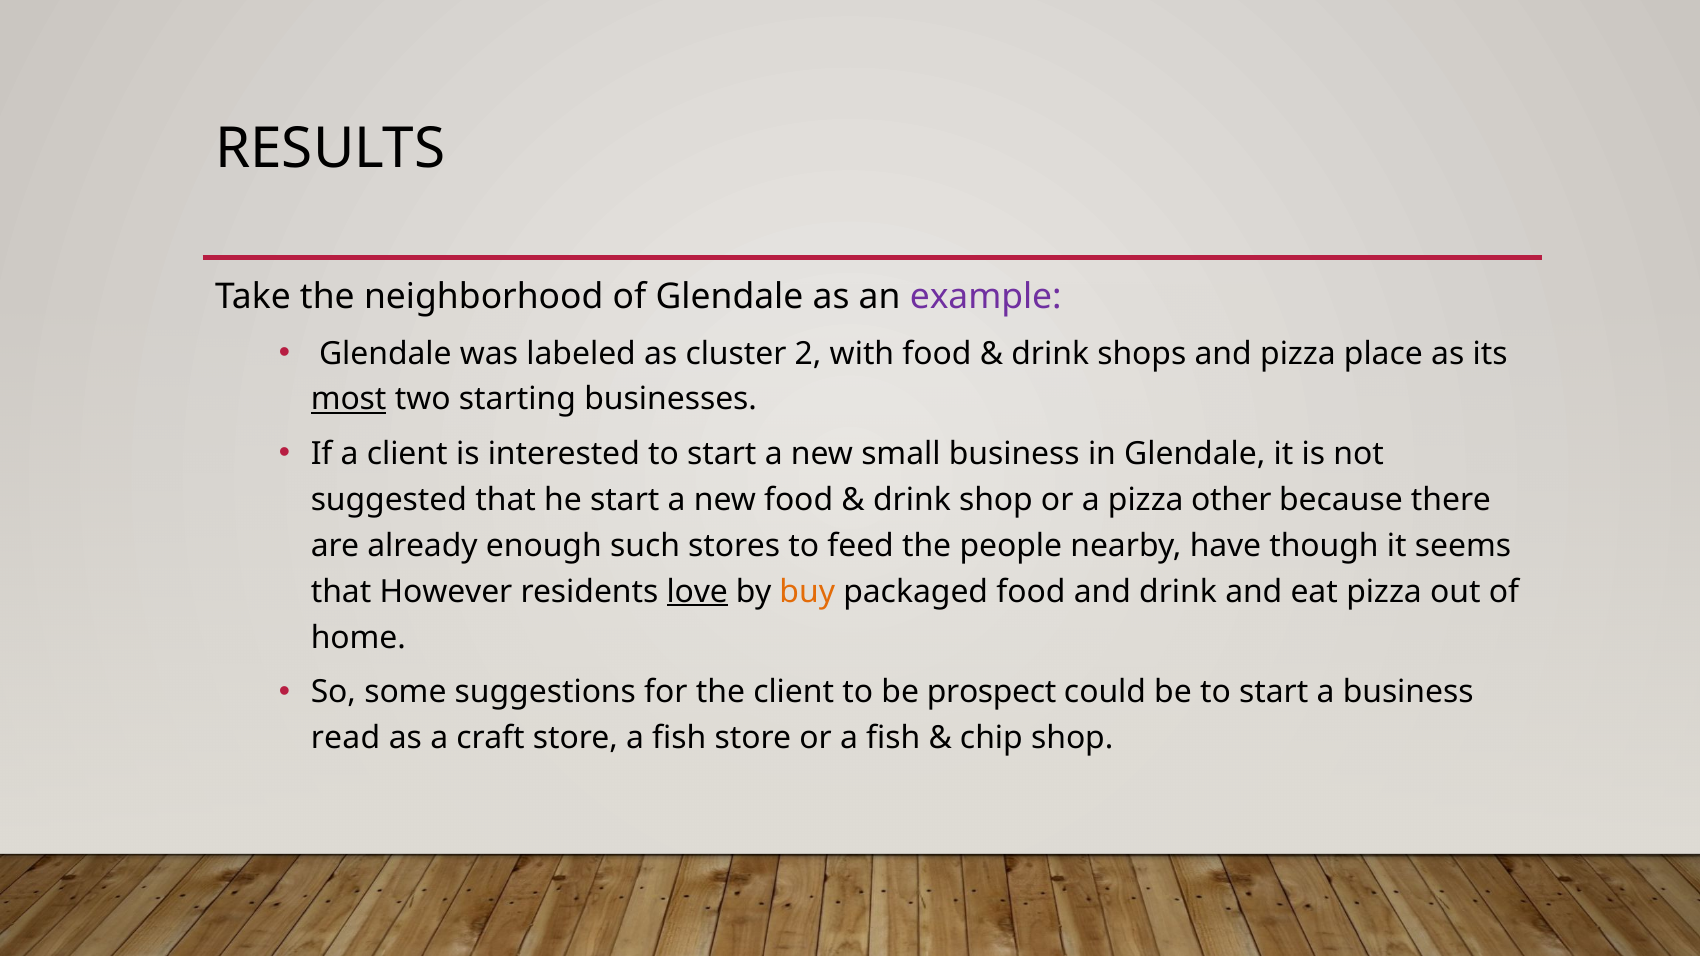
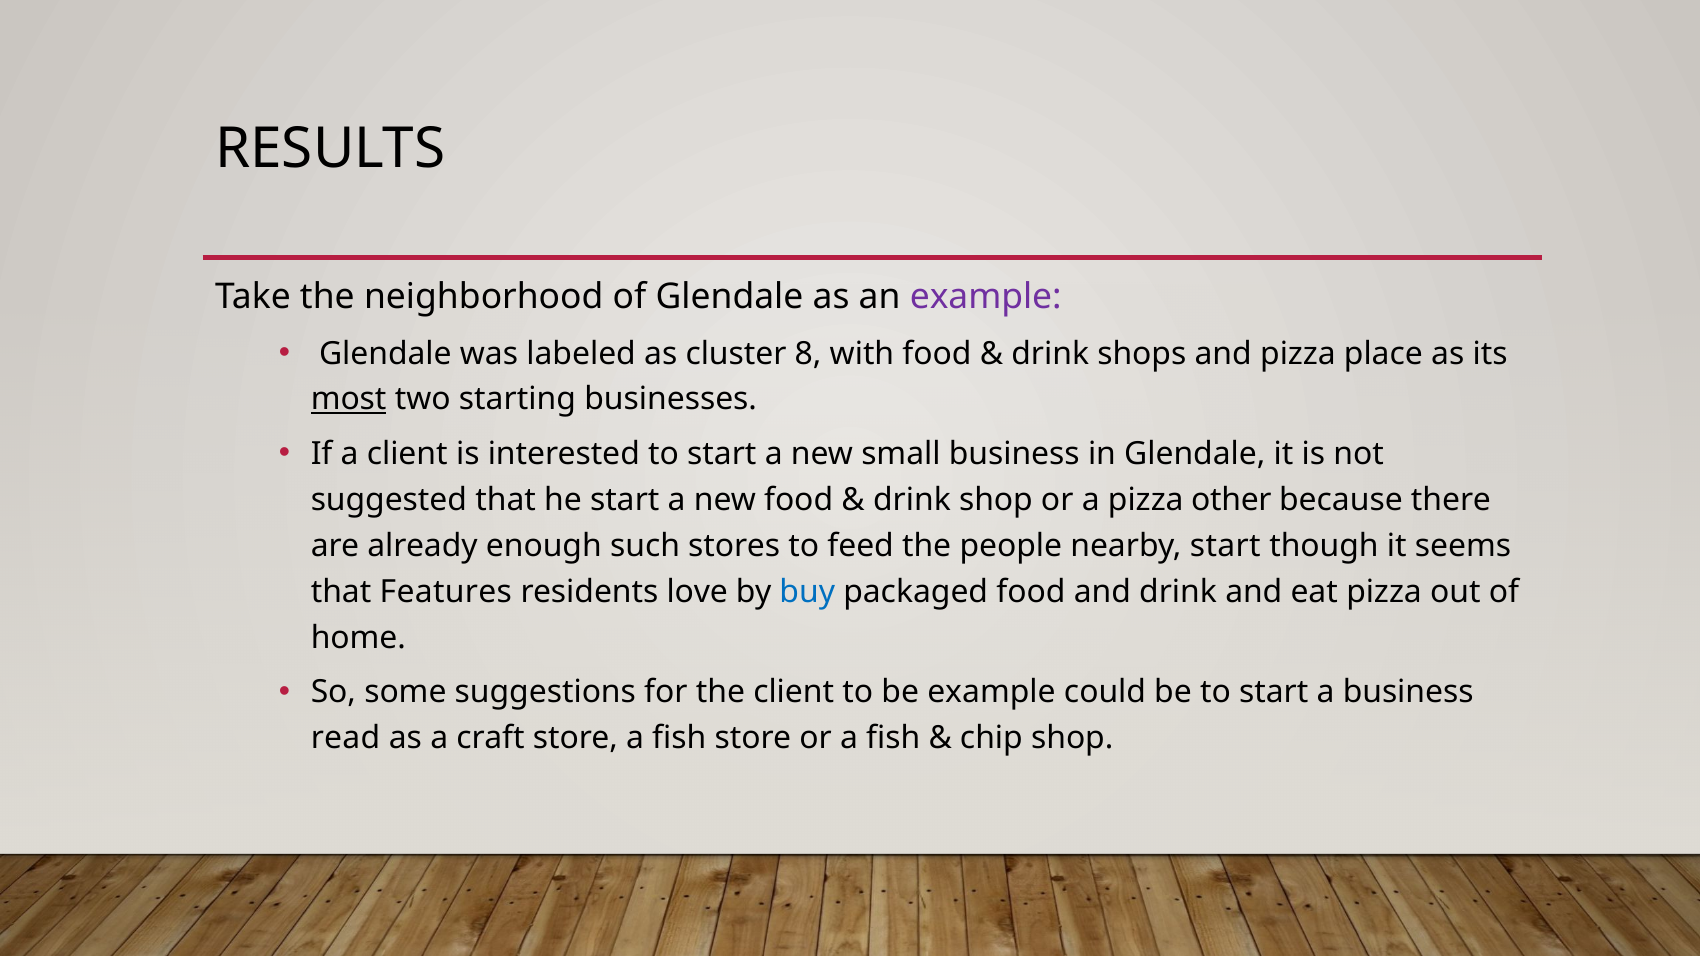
2: 2 -> 8 (808, 354)
nearby have: have -> start (1225, 546)
However: However -> Features (446, 592)
love underline: present -> none (697, 592)
buy colour: orange -> blue (807, 592)
be prospect: prospect -> example (991, 692)
